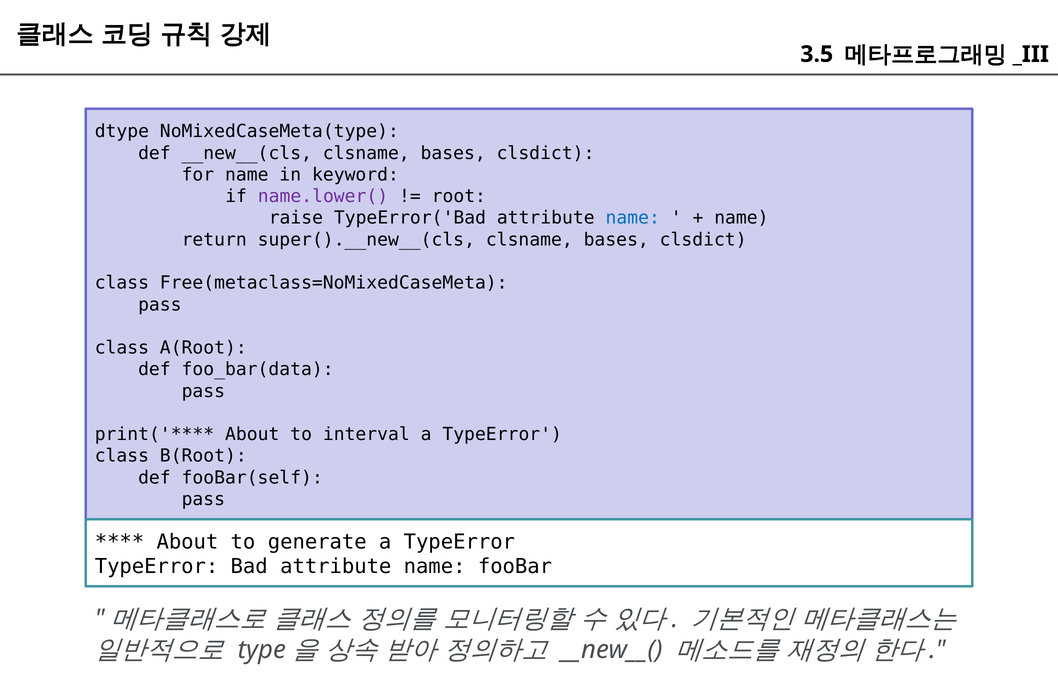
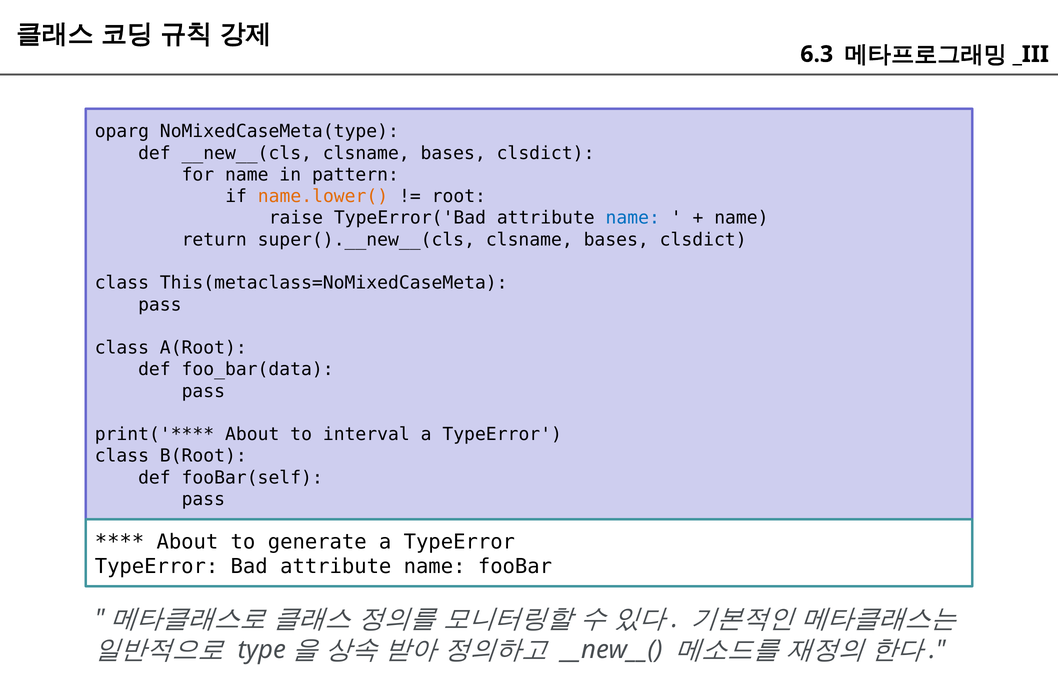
3.5: 3.5 -> 6.3 (817, 54)
dtype: dtype -> oparg (122, 131)
keyword: keyword -> pattern (355, 175)
name.lower( colour: purple -> orange (323, 196)
Free(metaclass=NoMixedCaseMeta: Free(metaclass=NoMixedCaseMeta -> This(metaclass=NoMixedCaseMeta (334, 283)
